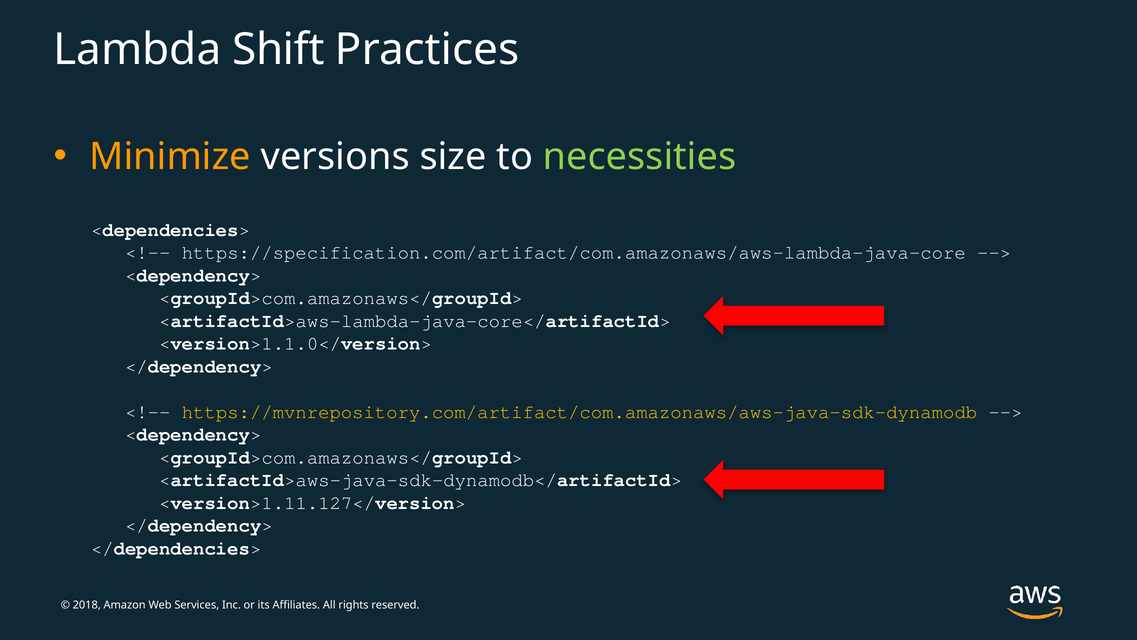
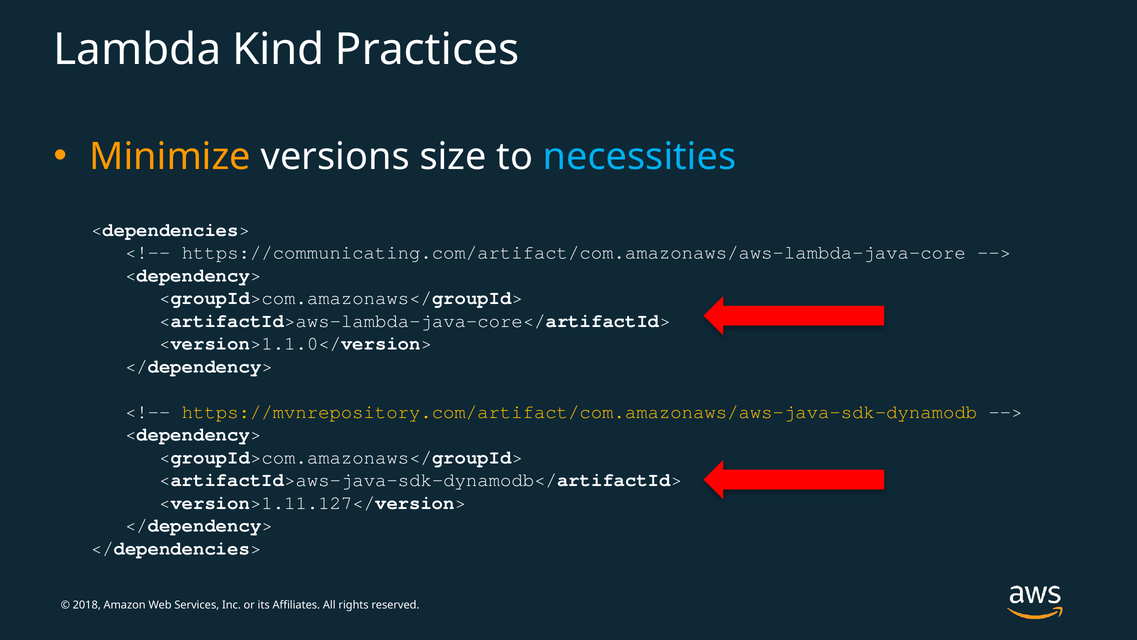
Shift: Shift -> Kind (278, 50)
necessities colour: light green -> light blue (640, 157)
https://specification.com/artifact/com.amazonaws/aws-lambda-java-core: https://specification.com/artifact/com.amazonaws/aws-lambda-java-core -> https://communicating.com/artifact/com.amazonaws/aws-lambda-java-core (574, 252)
